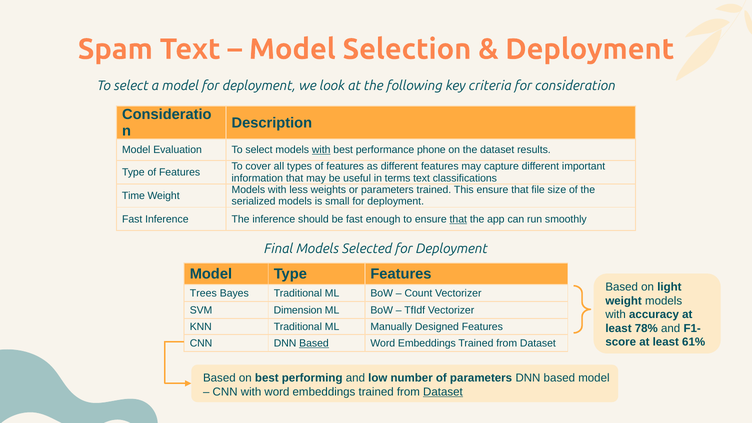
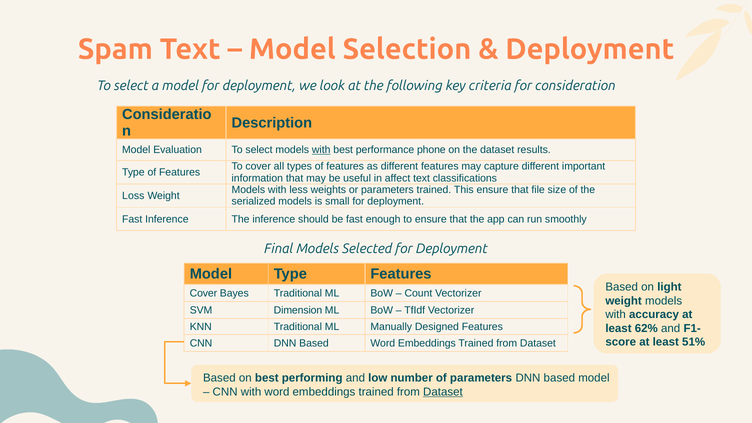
terms: terms -> affect (398, 178)
Time: Time -> Loss (133, 196)
that underline: present -> none (458, 219)
Trees: Trees -> Cover (203, 293)
78%: 78% -> 62% (646, 328)
61%: 61% -> 51% (694, 342)
Based underline: present -> none (314, 343)
